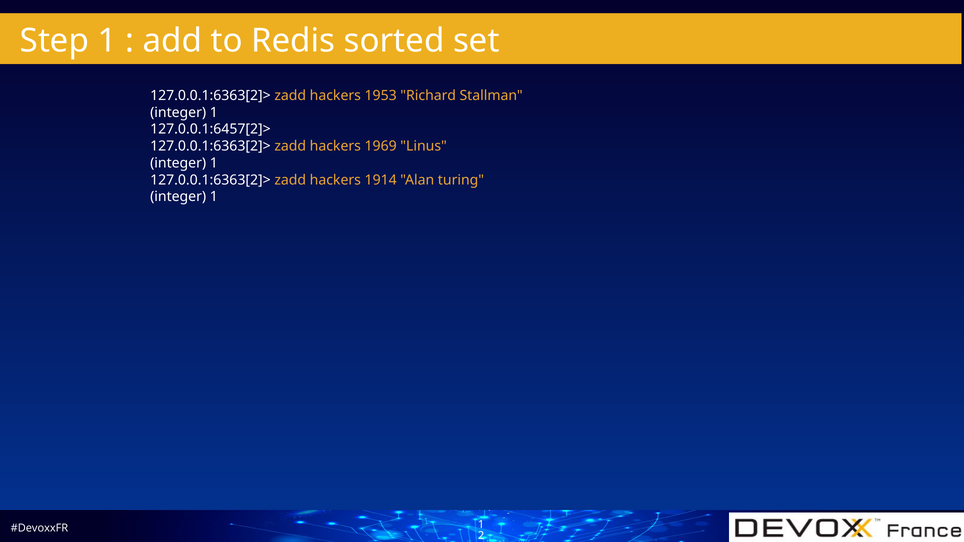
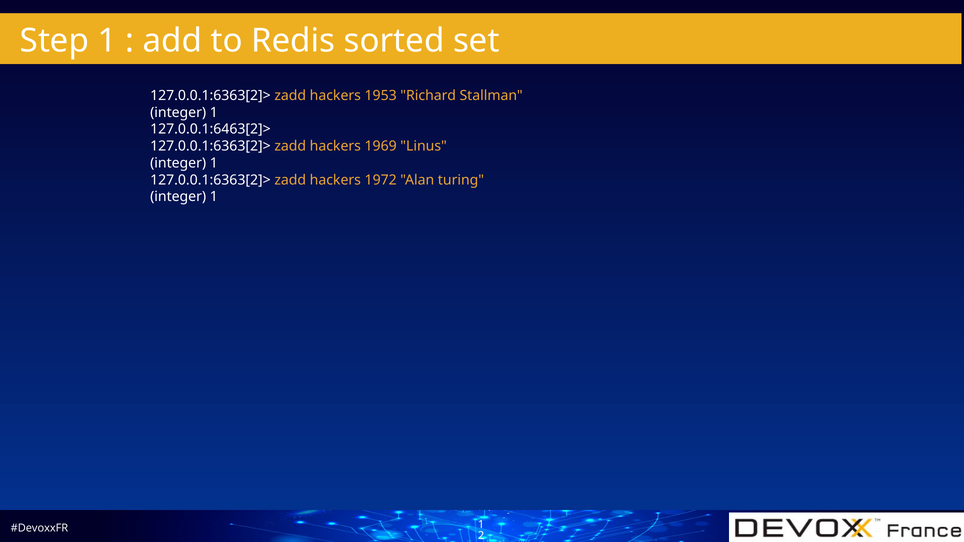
127.0.0.1:6457[2]>: 127.0.0.1:6457[2]> -> 127.0.0.1:6463[2]> (210, 129)
1914: 1914 -> 1972 (381, 180)
